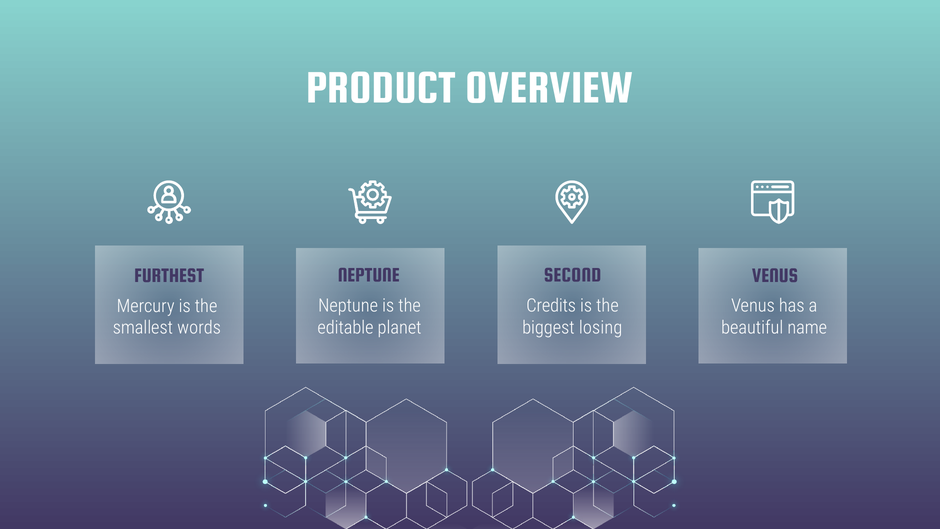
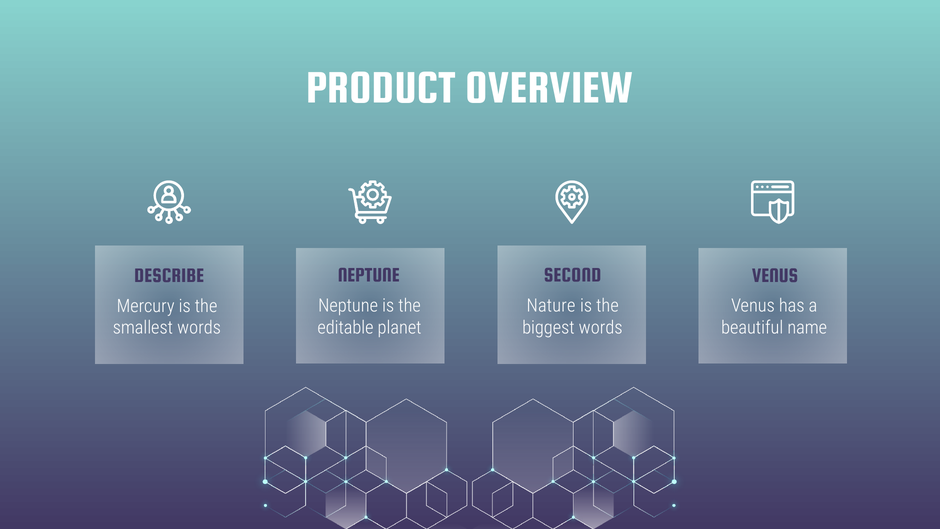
FURTHEST: FURTHEST -> DESCRIBE (169, 275)
Credits: Credits -> Nature (551, 305)
biggest losing: losing -> words (601, 327)
